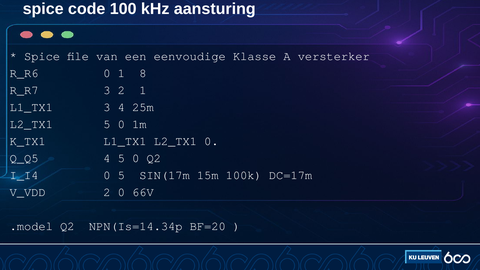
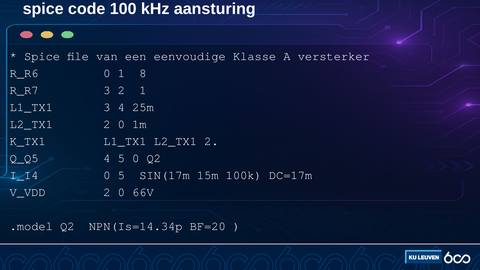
5: 5 -> 2 (107, 124)
L1_TX1 L2_TX1 0: 0 -> 2 (211, 141)
